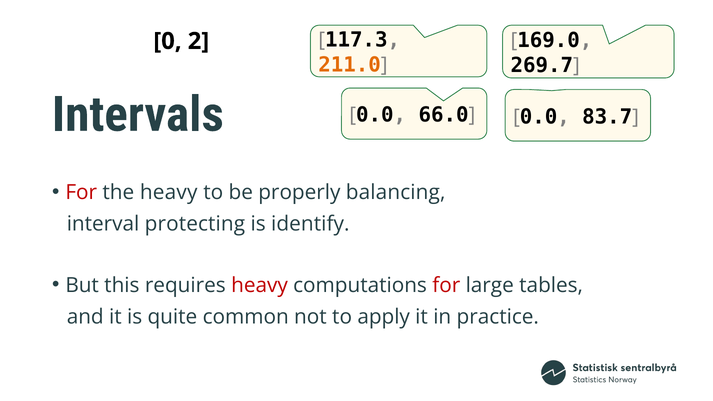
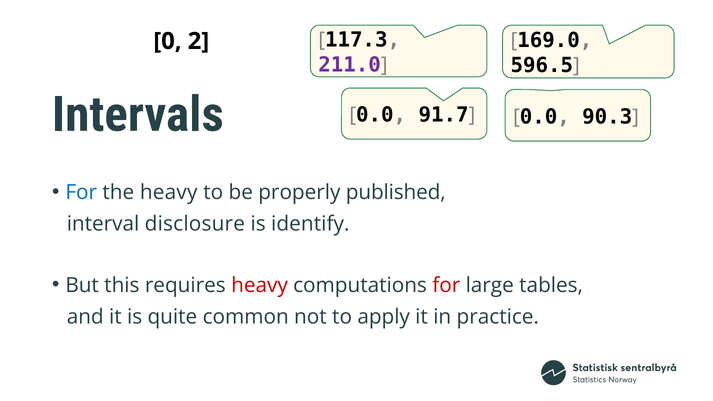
211.0 colour: orange -> purple (350, 65)
269.7: 269.7 -> 596.5 (542, 66)
66.0: 66.0 -> 91.7 (444, 115)
83.7: 83.7 -> 90.3 (607, 117)
For colour: red -> blue (81, 192)
balancing: balancing -> published (396, 192)
protecting: protecting -> disclosure (195, 224)
